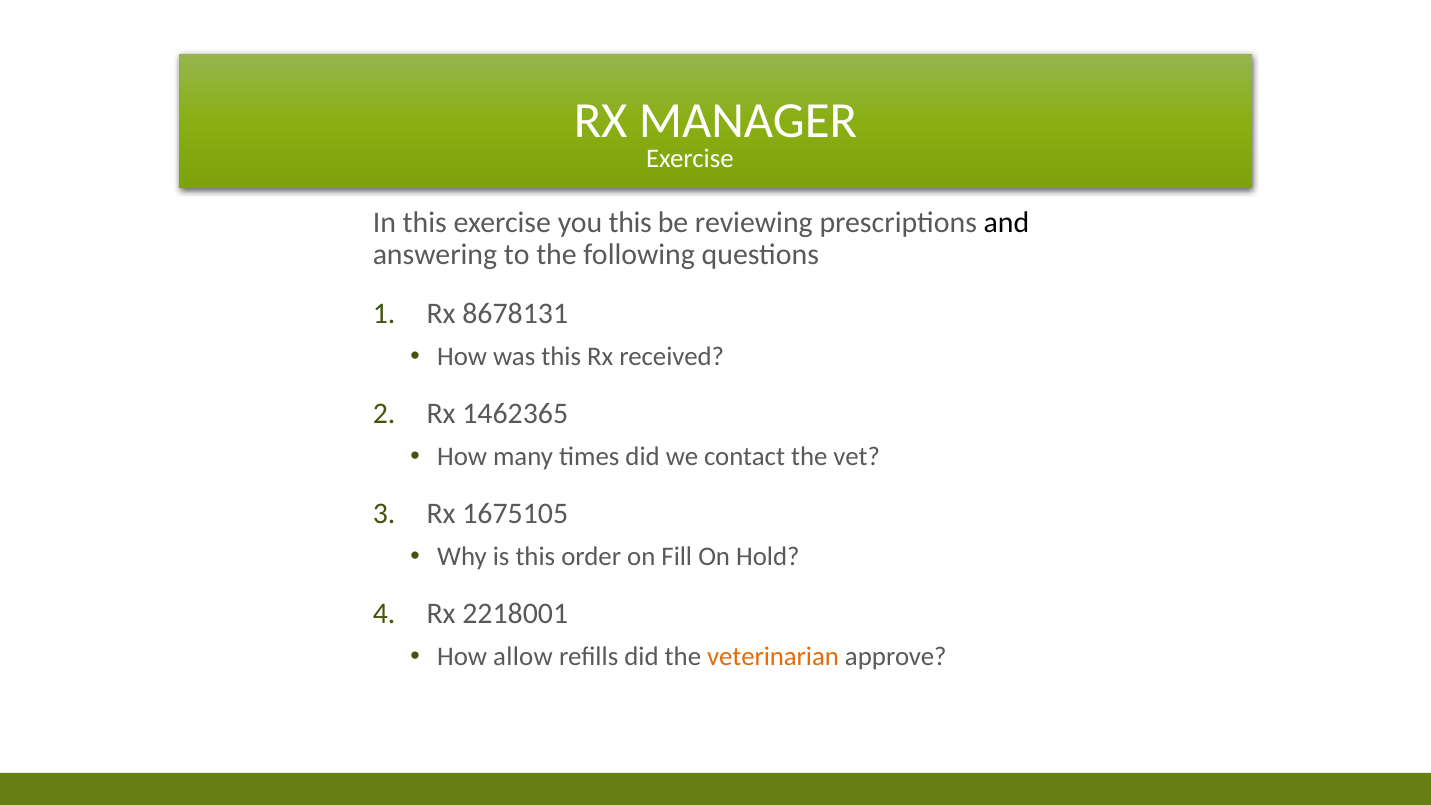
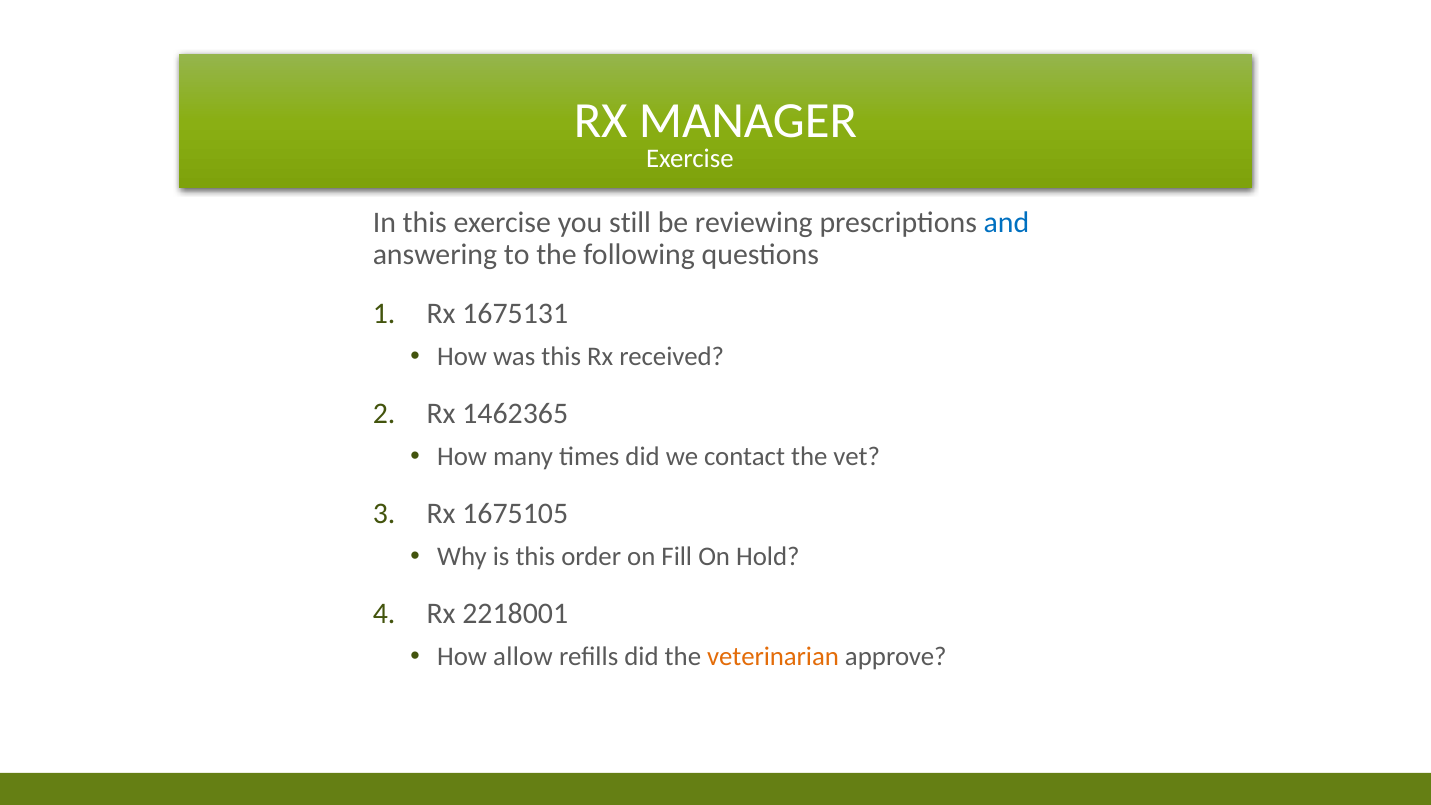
you this: this -> still (630, 223)
and colour: black -> blue (1007, 223)
8678131: 8678131 -> 1675131 (515, 314)
